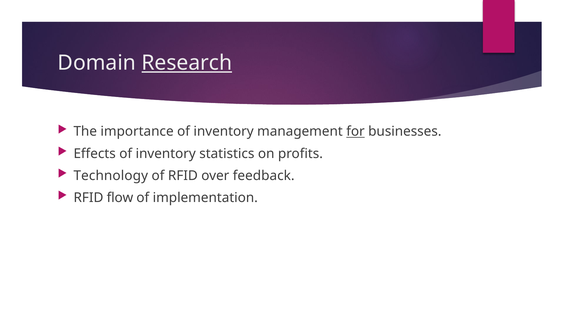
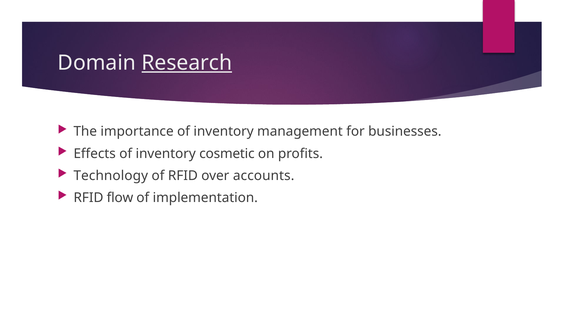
for underline: present -> none (355, 132)
statistics: statistics -> cosmetic (227, 154)
feedback: feedback -> accounts (264, 176)
